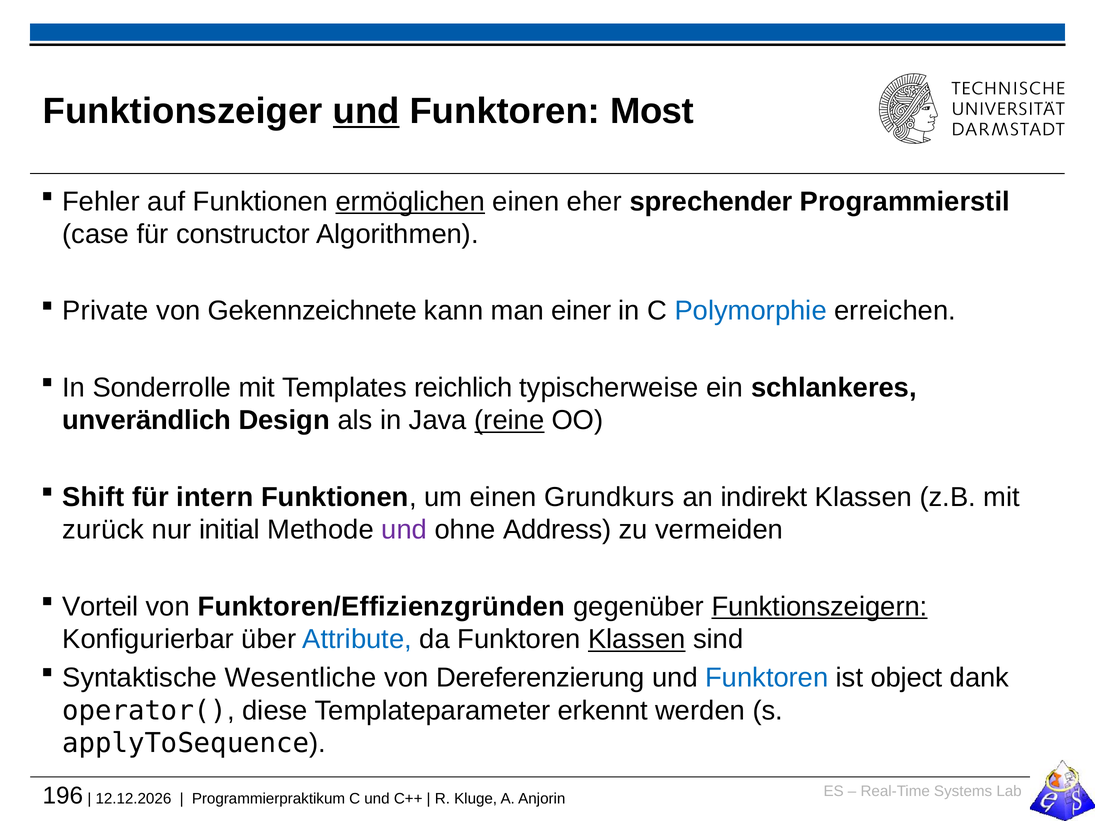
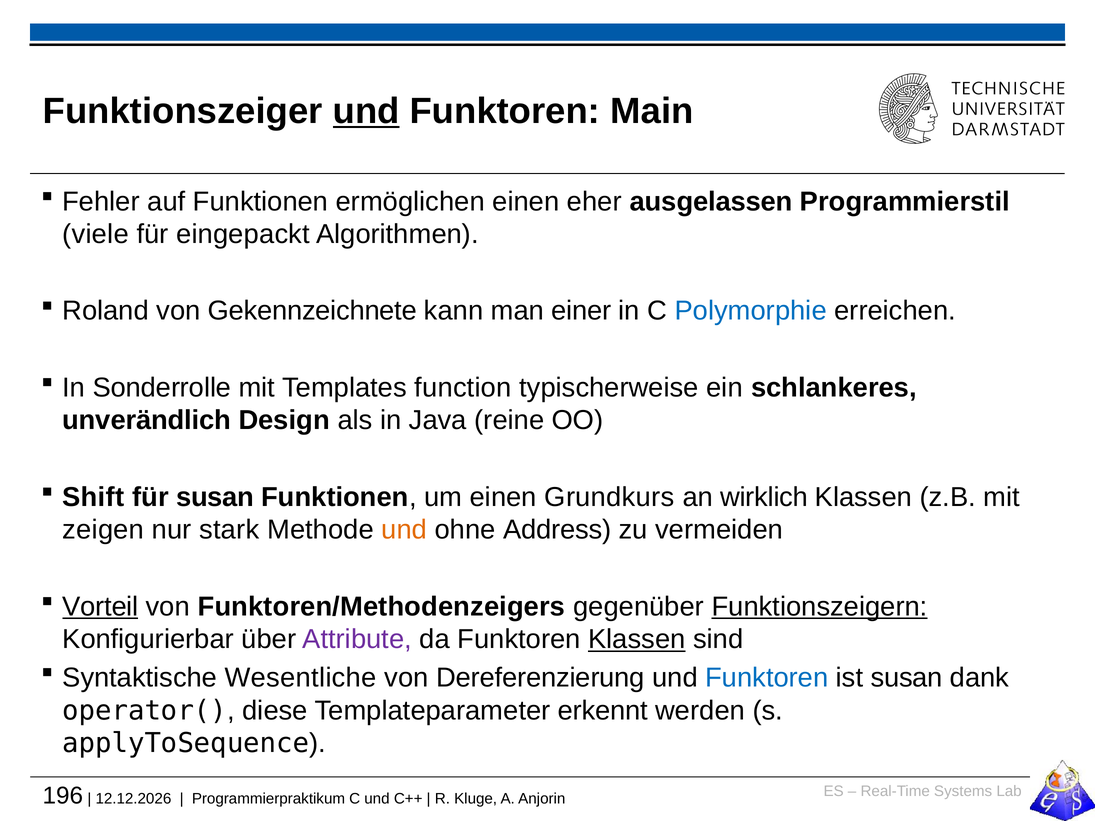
Most: Most -> Main (652, 111)
ermöglichen underline: present -> none (410, 202)
sprechender: sprechender -> ausgelassen (711, 202)
case: case -> viele (96, 234)
constructor: constructor -> eingepackt (243, 234)
Private: Private -> Roland (106, 311)
reichlich: reichlich -> function (463, 388)
reine underline: present -> none (509, 421)
für intern: intern -> susan (215, 497)
indirekt: indirekt -> wirklich (764, 497)
zurück: zurück -> zeigen (103, 530)
initial: initial -> stark (229, 530)
und colour: purple -> orange (404, 530)
Vorteil underline: none -> present (100, 607)
Funktoren/Effizienzgründen: Funktoren/Effizienzgründen -> Funktoren/Methodenzeigers (381, 607)
Attribute colour: blue -> purple (357, 640)
ist object: object -> susan (907, 678)
